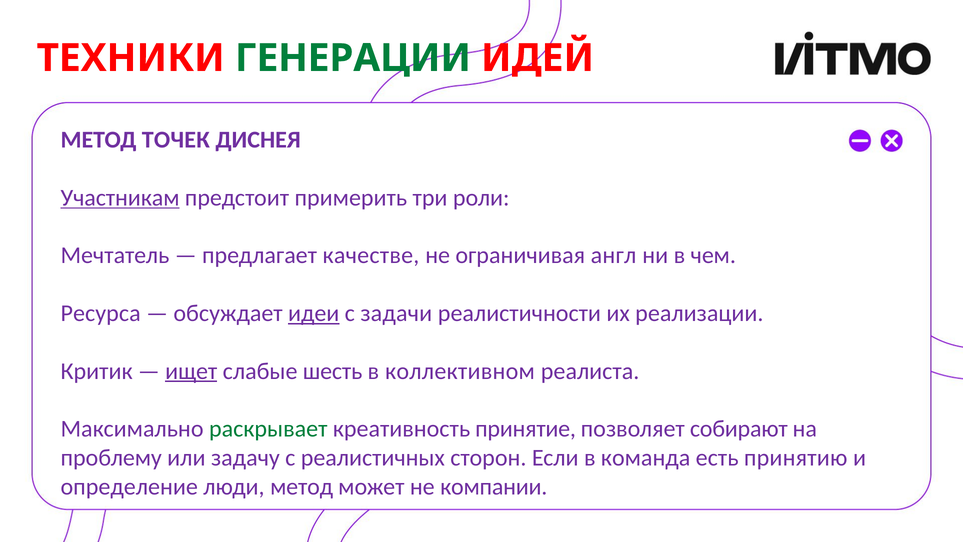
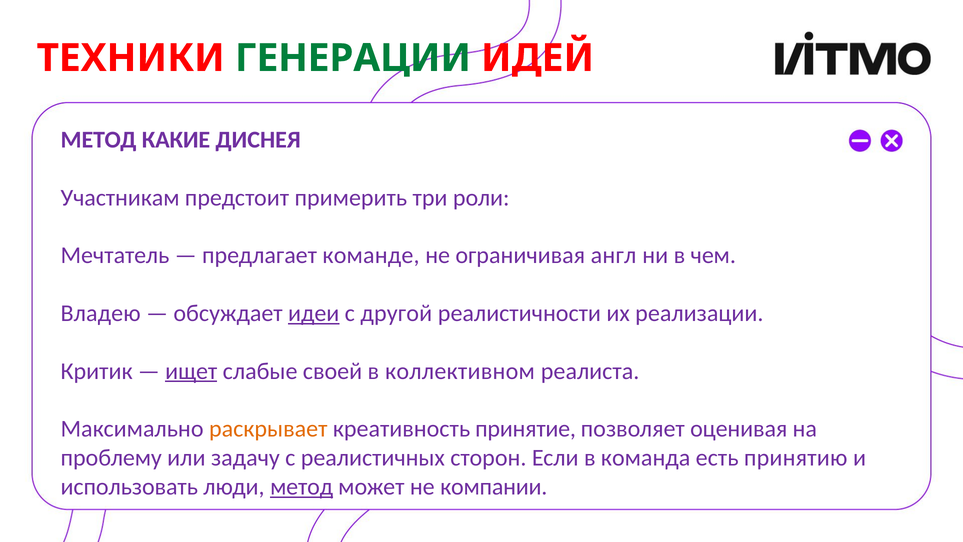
ТОЧЕК: ТОЧЕК -> КАКИЕ (176, 140)
Участникам underline: present -> none (120, 198)
качестве: качестве -> команде (371, 255)
Ресурса: Ресурса -> Владею (101, 313)
задачи: задачи -> другой (396, 313)
шесть: шесть -> своей (333, 371)
раскрывает colour: green -> orange (268, 429)
собирают: собирают -> оценивая (739, 429)
определение: определение -> использовать (129, 486)
метод underline: none -> present (302, 486)
